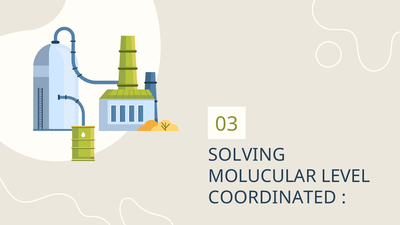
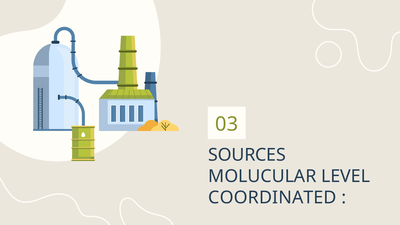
SOLVING: SOLVING -> SOURCES (247, 155)
